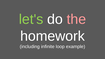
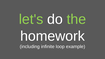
the colour: pink -> light green (76, 19)
